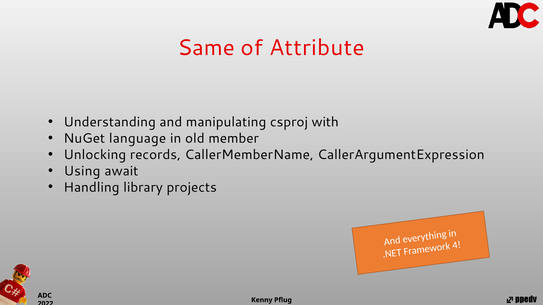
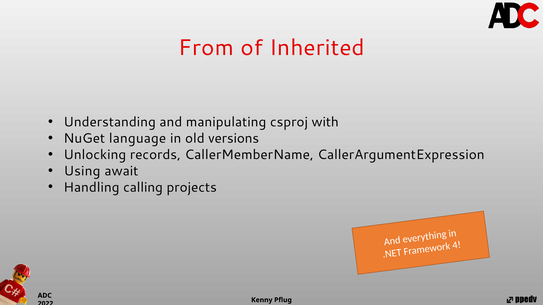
Same: Same -> From (206, 48)
Attribute: Attribute -> Inherited (317, 48)
member: member -> versions (234, 139)
library: library -> calling (143, 187)
